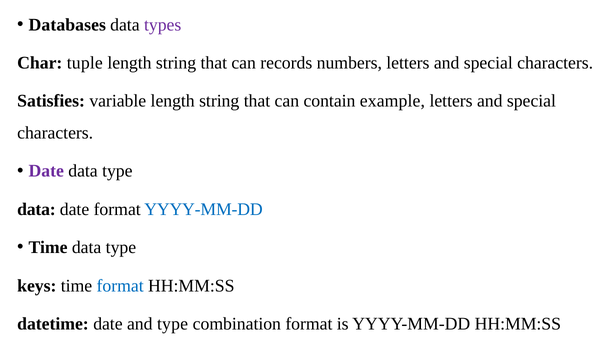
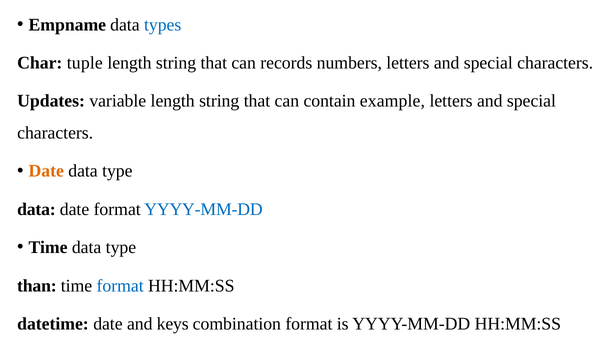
Databases: Databases -> Empname (67, 25)
types colour: purple -> blue (163, 25)
Satisfies: Satisfies -> Updates (51, 101)
Date colour: purple -> orange (46, 171)
keys: keys -> than (37, 285)
and type: type -> keys (173, 323)
